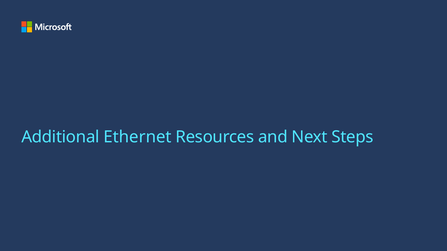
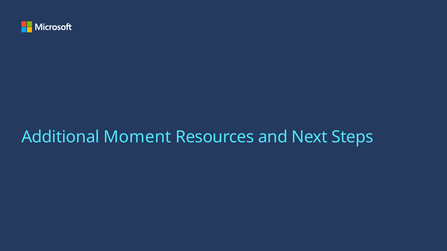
Ethernet: Ethernet -> Moment (137, 137)
